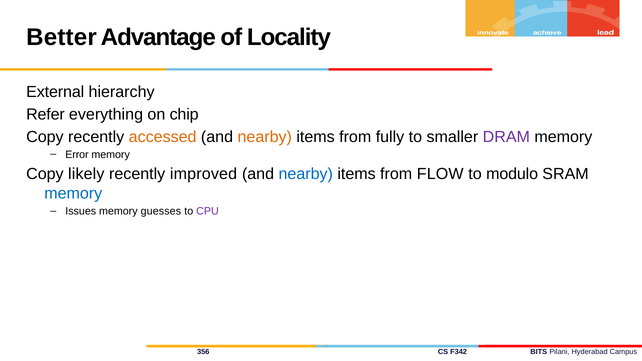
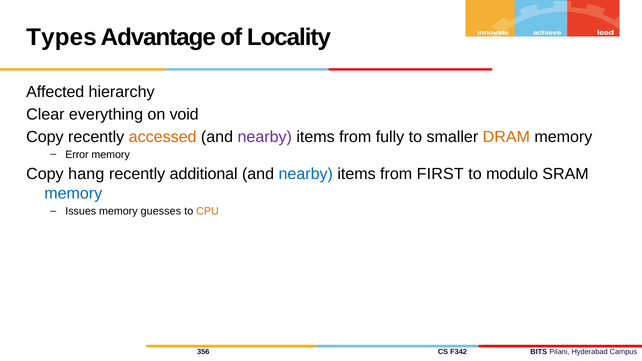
Better: Better -> Types (61, 37)
External: External -> Affected (55, 92)
Refer: Refer -> Clear (45, 114)
chip: chip -> void (184, 114)
nearby colour: orange -> purple (265, 137)
DRAM colour: purple -> orange (506, 137)
likely: likely -> hang (86, 174)
improved: improved -> additional (204, 174)
FLOW: FLOW -> FIRST (440, 174)
CPU colour: purple -> orange (207, 211)
